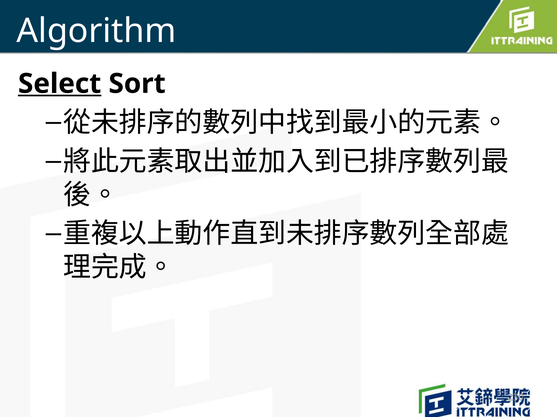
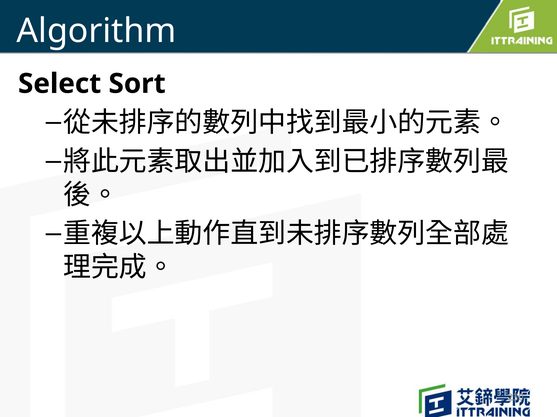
Select underline: present -> none (60, 84)
